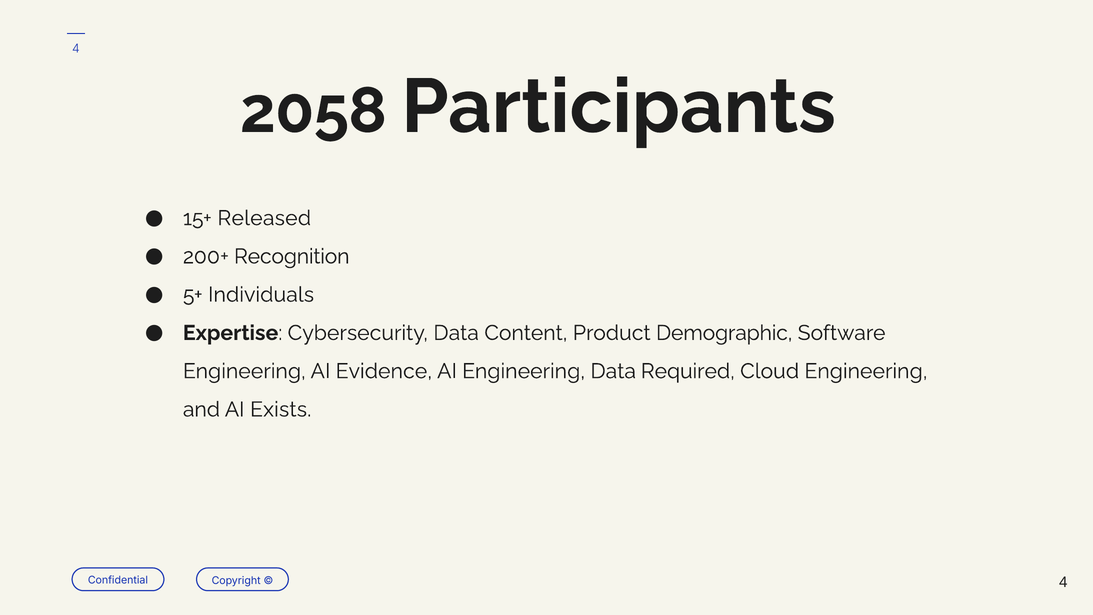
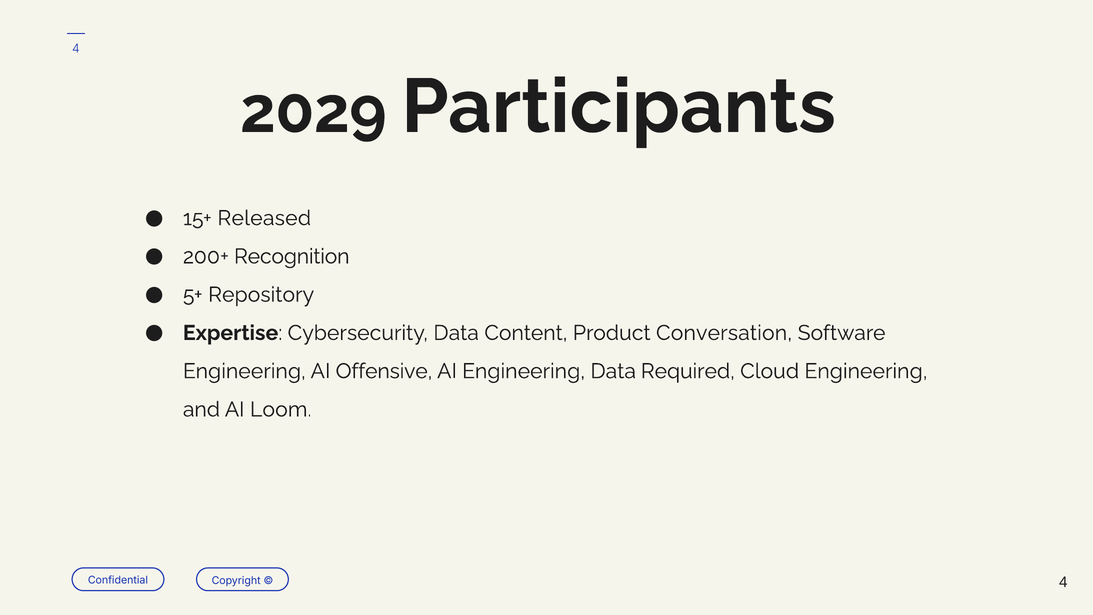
2058: 2058 -> 2029 (313, 111)
Individuals: Individuals -> Repository (261, 295)
Demographic: Demographic -> Conversation (724, 333)
Evidence: Evidence -> Offensive (384, 371)
Exists: Exists -> Loom (281, 409)
